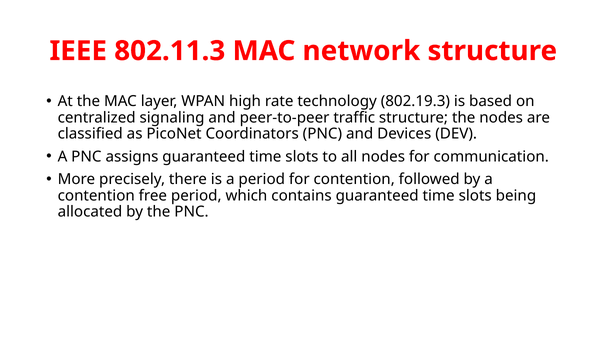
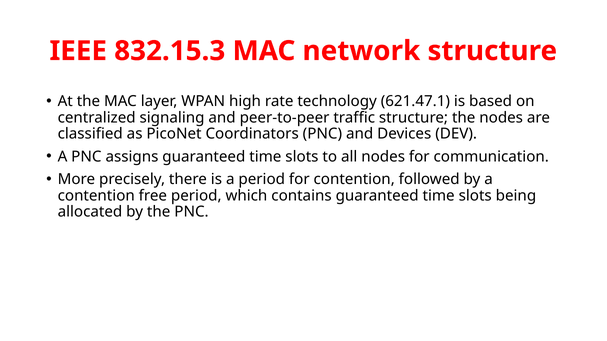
802.11.3: 802.11.3 -> 832.15.3 (170, 51)
802.19.3: 802.19.3 -> 621.47.1 (415, 101)
